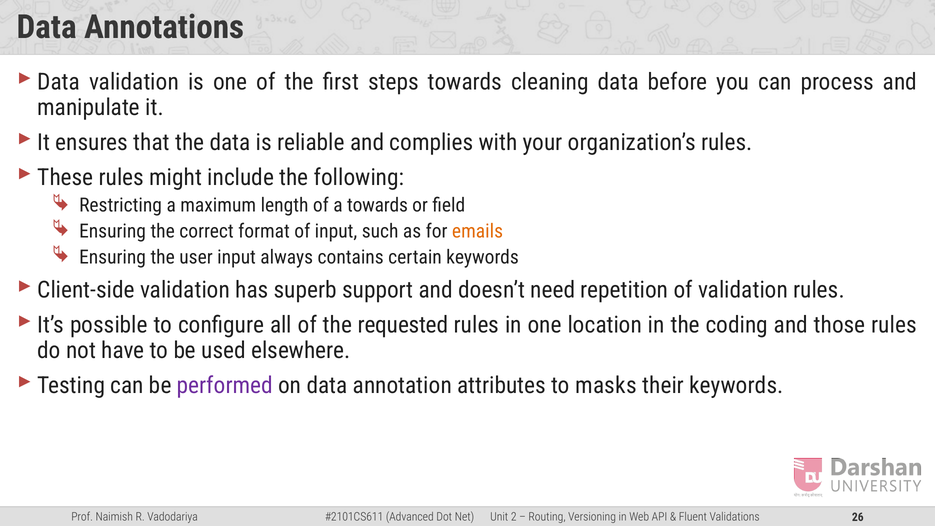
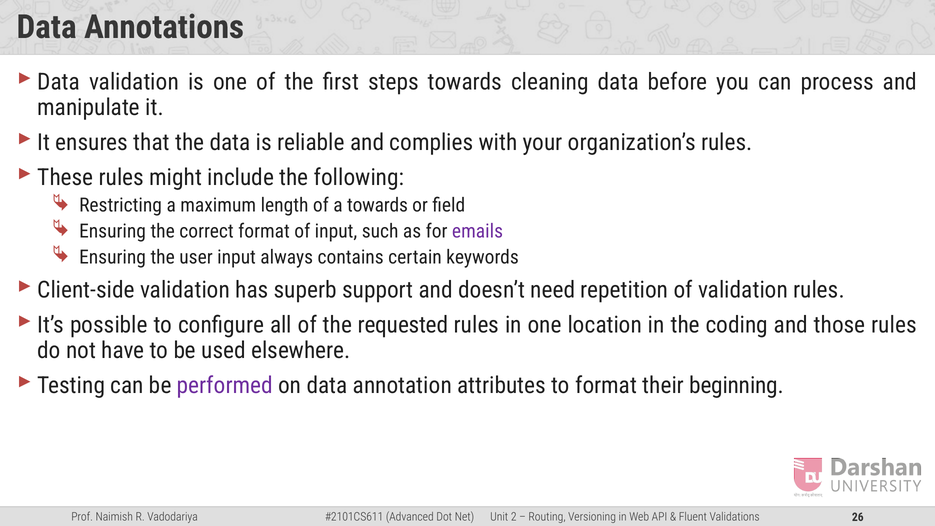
emails colour: orange -> purple (478, 231)
to masks: masks -> format (606, 385)
their keywords: keywords -> beginning (737, 385)
